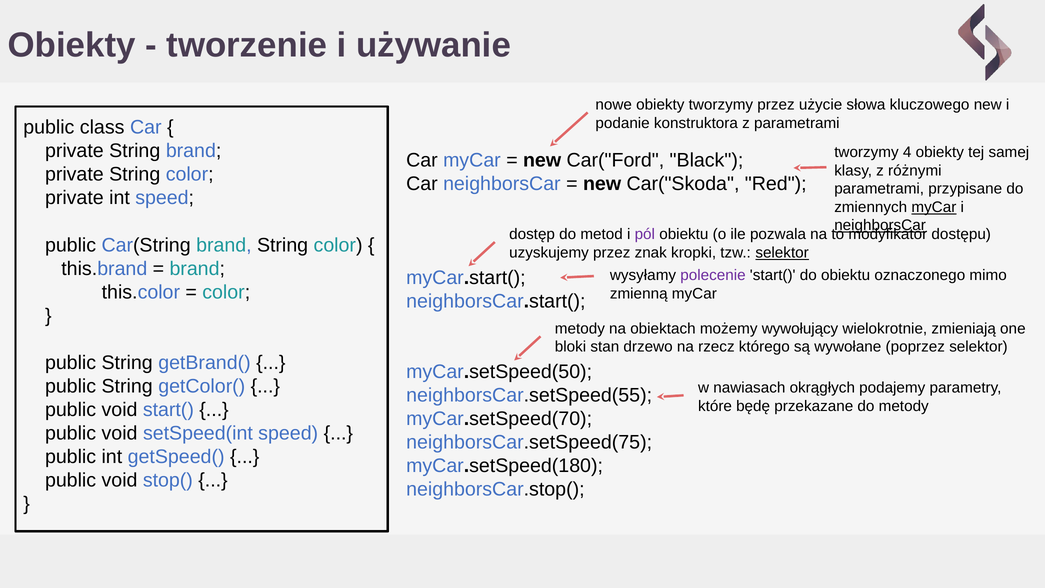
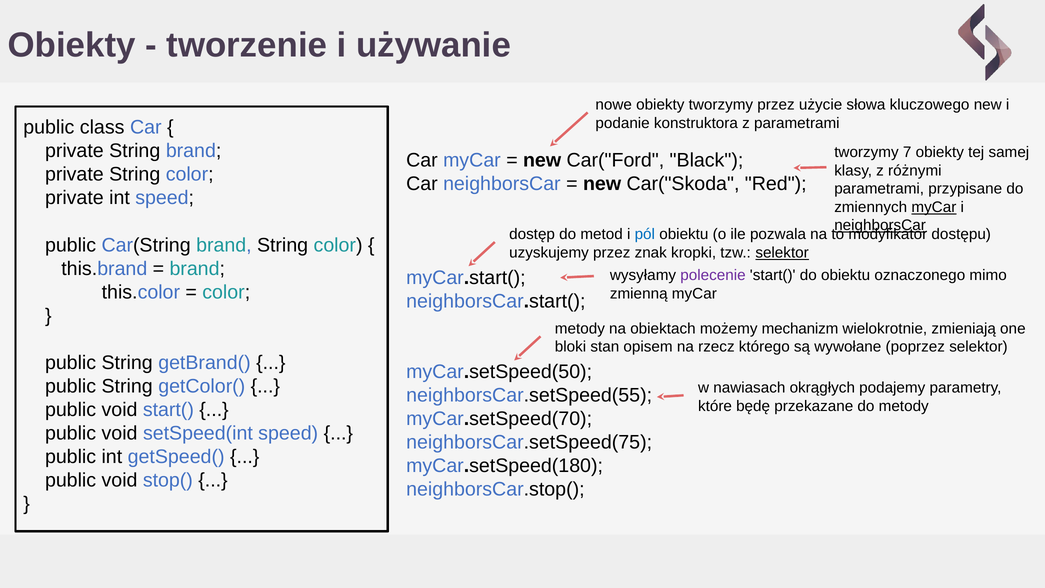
4: 4 -> 7 (907, 152)
pól colour: purple -> blue (645, 234)
wywołujący: wywołujący -> mechanizm (800, 328)
drzewo: drzewo -> opisem (648, 347)
